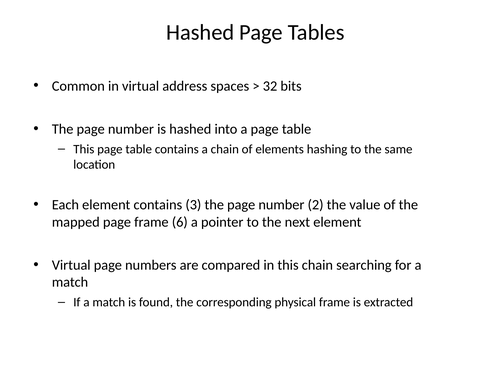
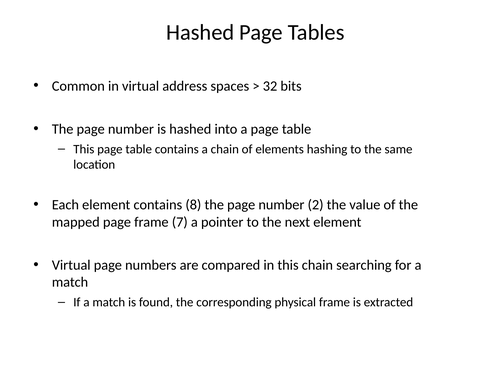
3: 3 -> 8 (193, 205)
6: 6 -> 7 (180, 222)
